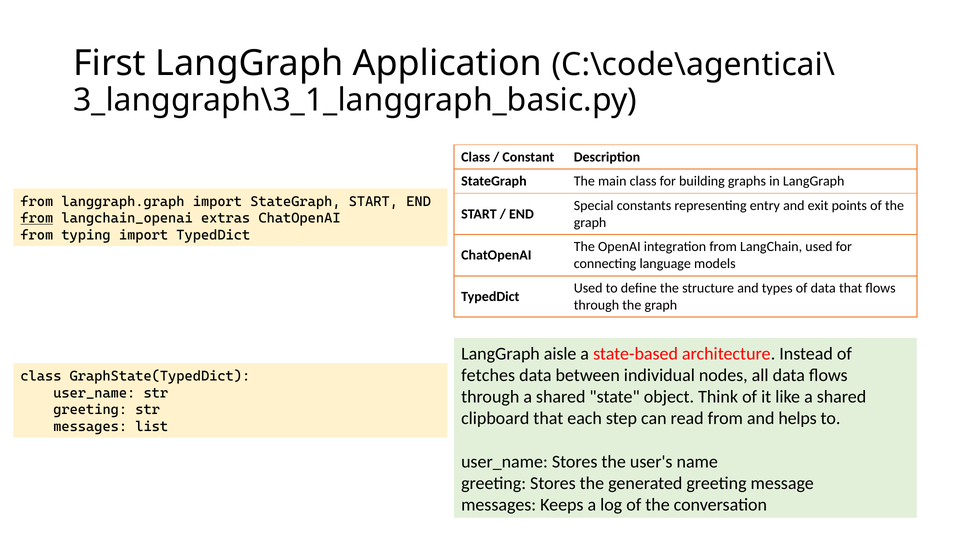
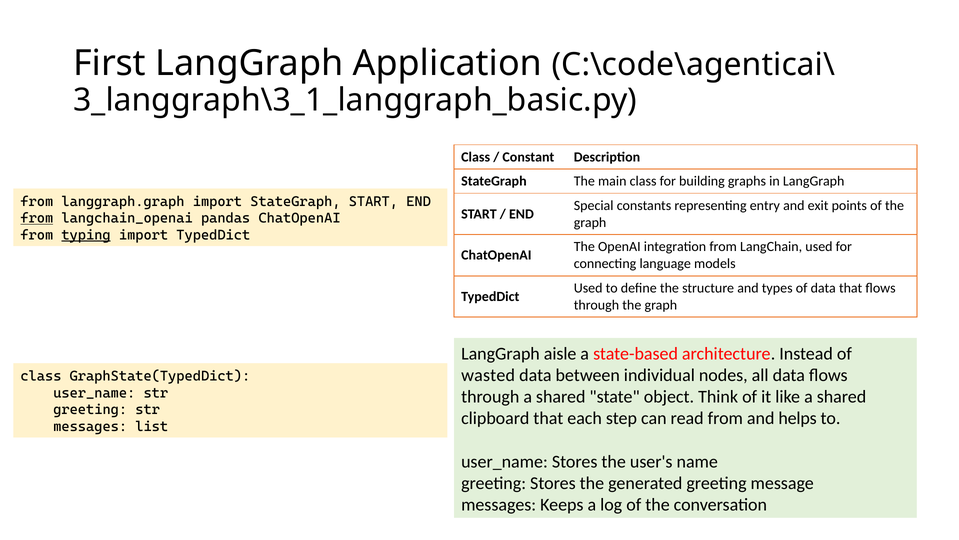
extras: extras -> pandas (226, 218)
typing underline: none -> present (86, 235)
fetches: fetches -> wasted (488, 375)
